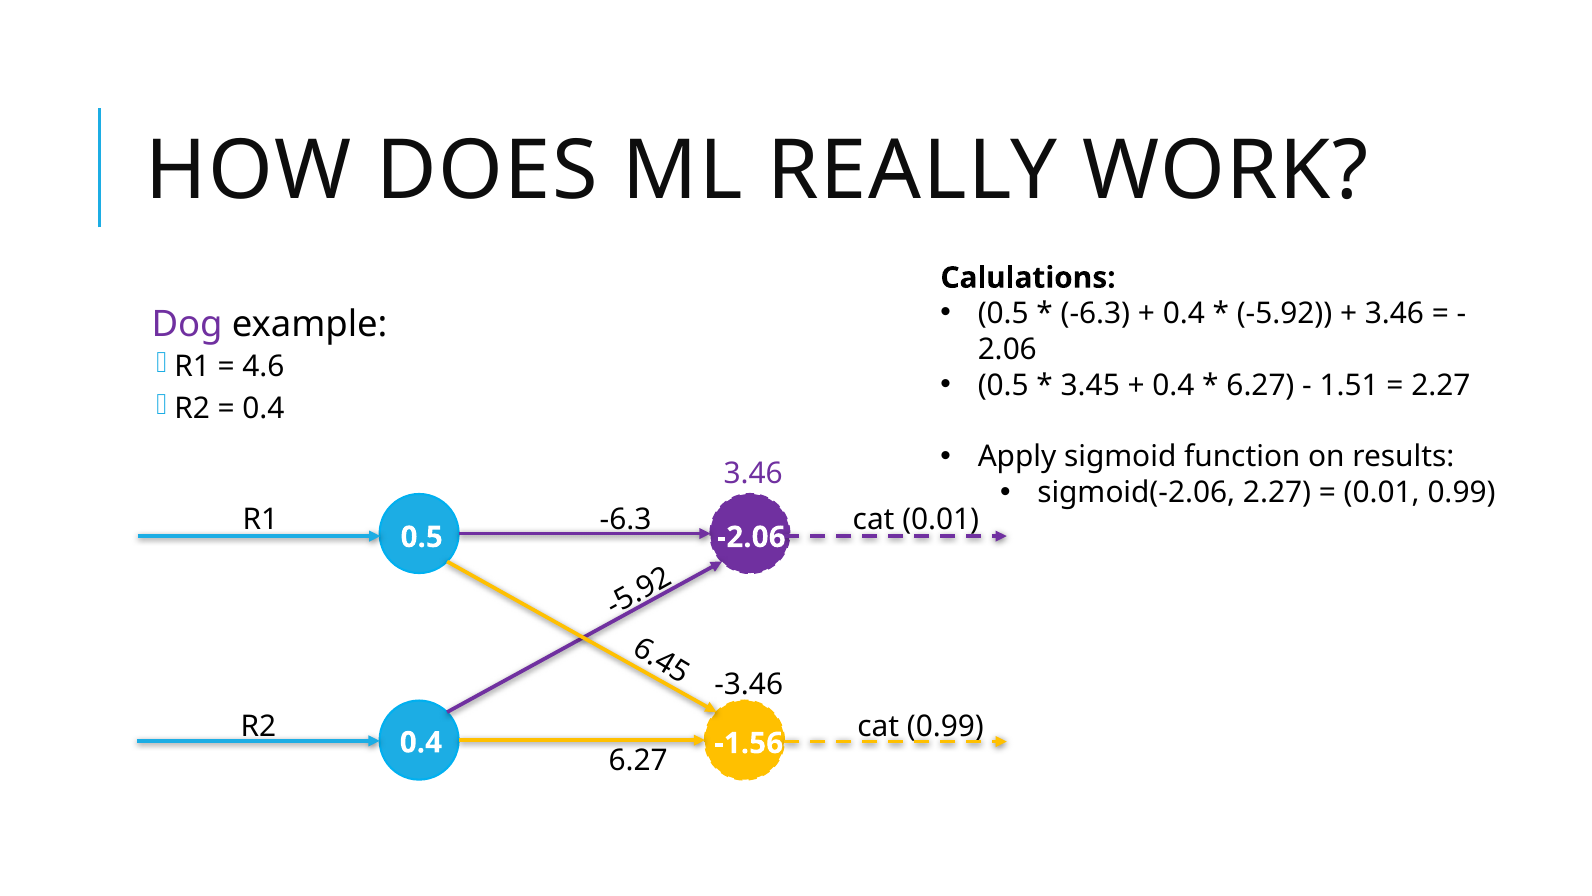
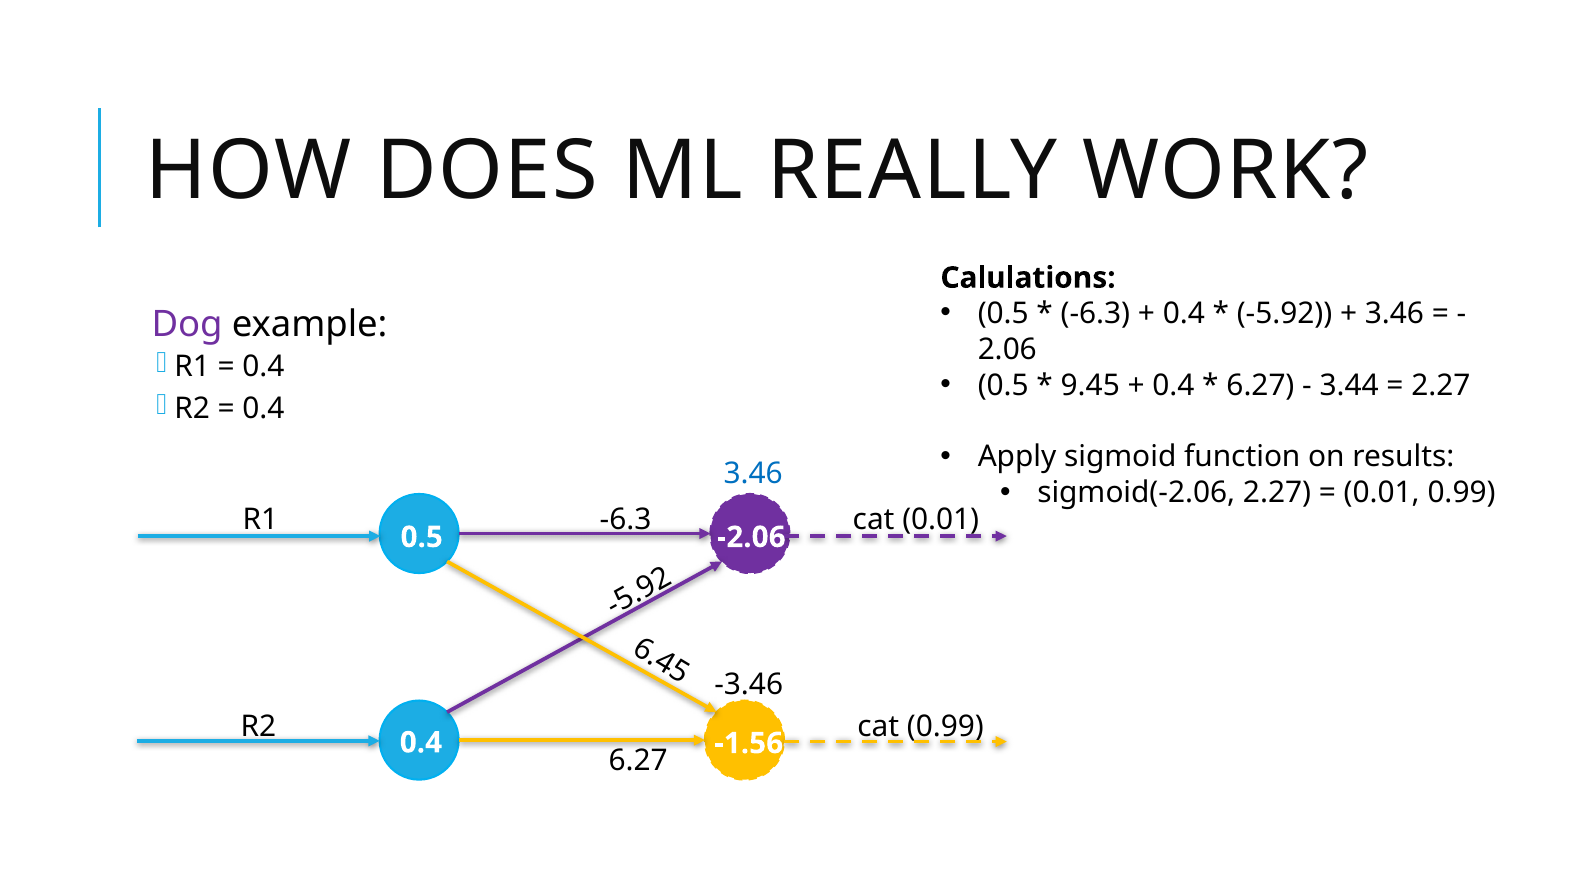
4.6: 4.6 -> 0.4 (263, 366)
3.45: 3.45 -> 9.45 (1090, 385)
1.51: 1.51 -> 3.44 (1349, 385)
3.46 colour: purple -> blue (753, 474)
